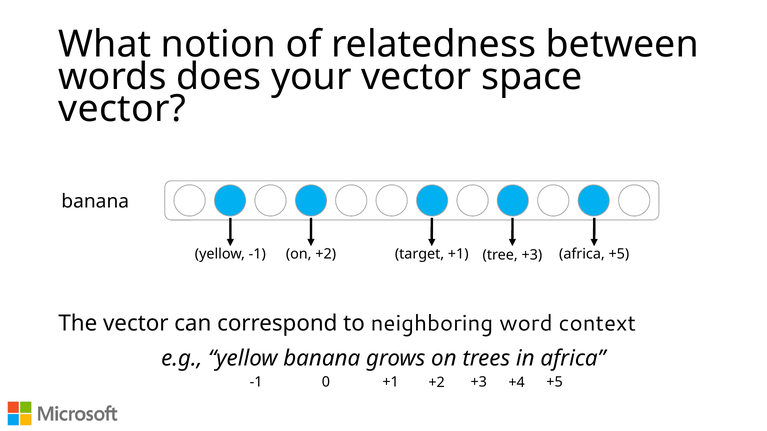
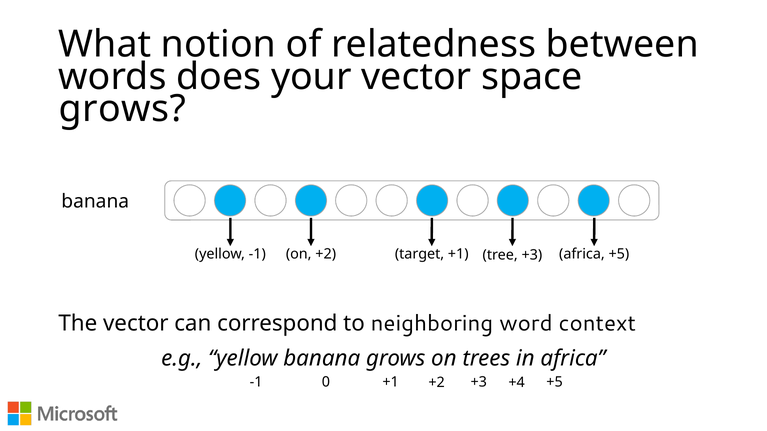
vector: vector -> grows (122, 109)
